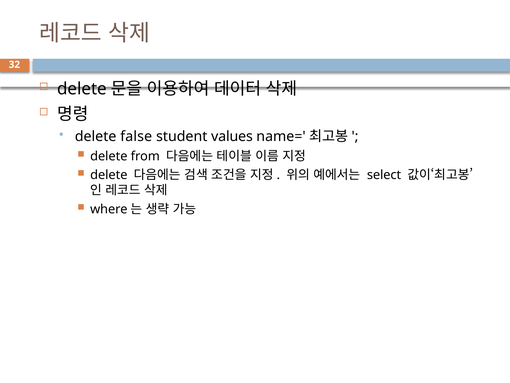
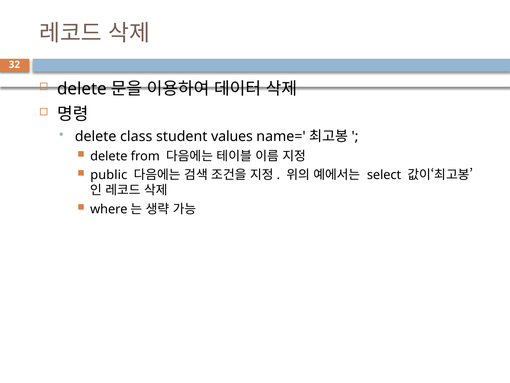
false: false -> class (136, 136)
delete: delete -> public (109, 175)
